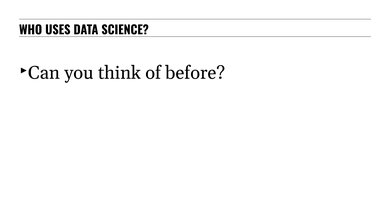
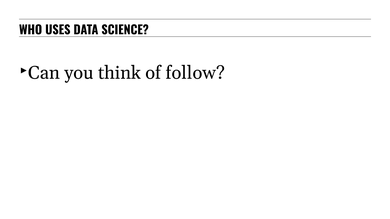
before: before -> follow (195, 73)
